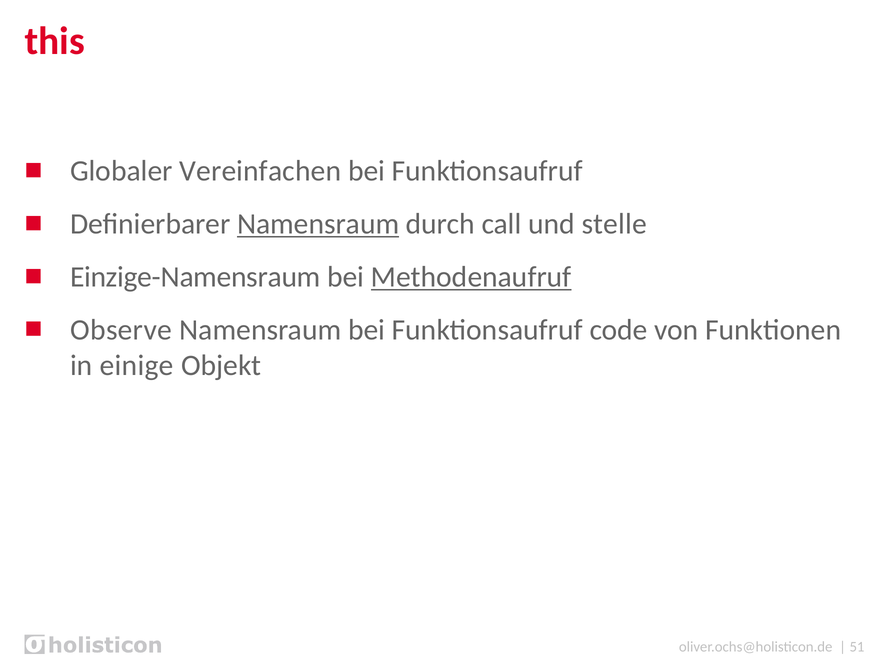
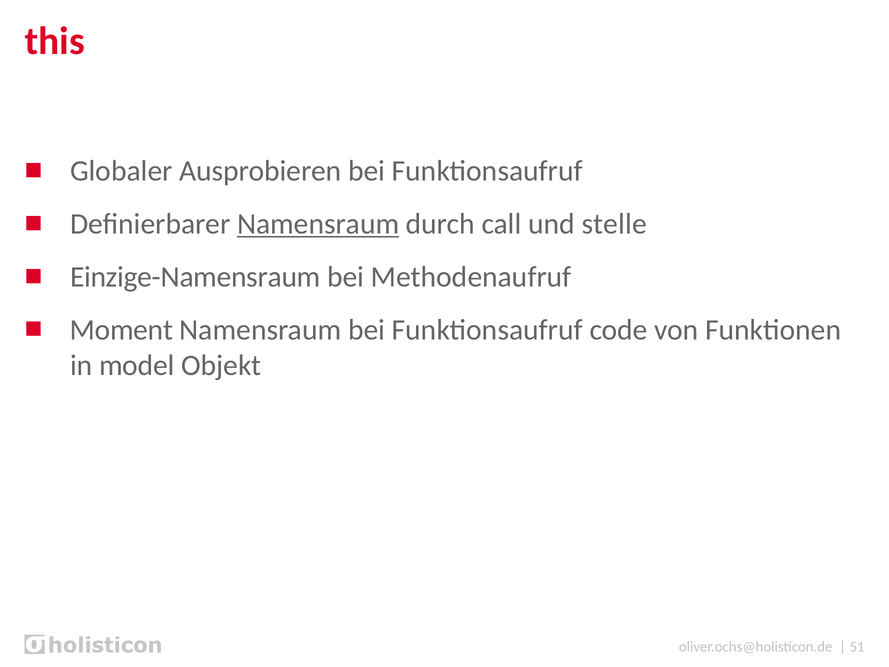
Vereinfachen: Vereinfachen -> Ausprobieren (260, 171)
Methodenaufruf underline: present -> none (471, 277)
Observe: Observe -> Moment (121, 330)
einige: einige -> model (137, 365)
